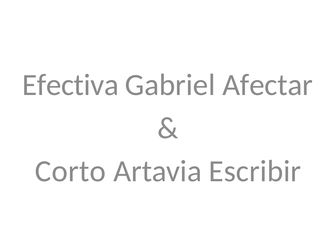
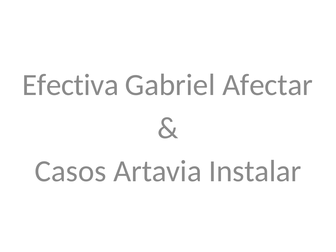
Corto: Corto -> Casos (70, 171)
Escribir: Escribir -> Instalar (255, 171)
